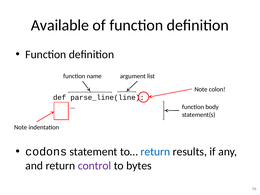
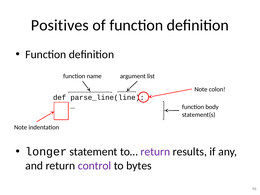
Available: Available -> Positives (60, 25)
codons: codons -> longer (46, 152)
return colour: blue -> purple (155, 152)
